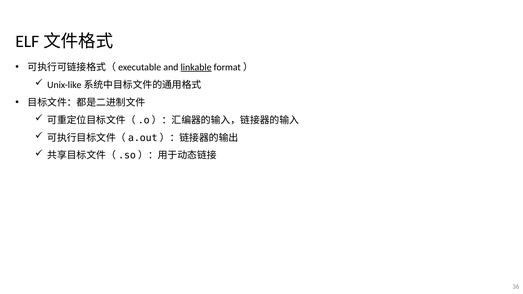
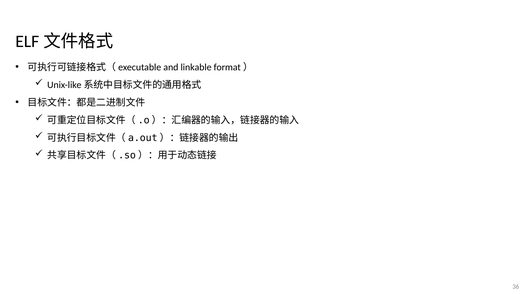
linkable underline: present -> none (196, 67)
